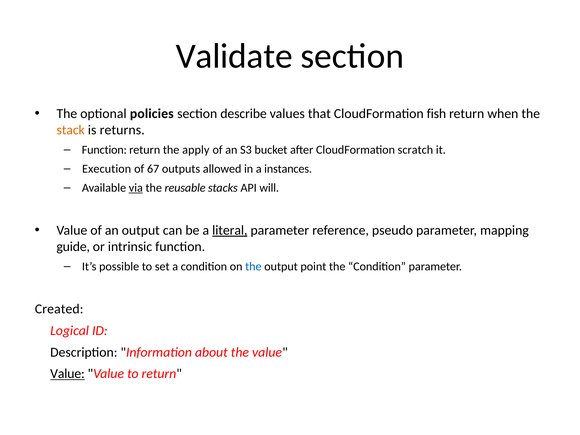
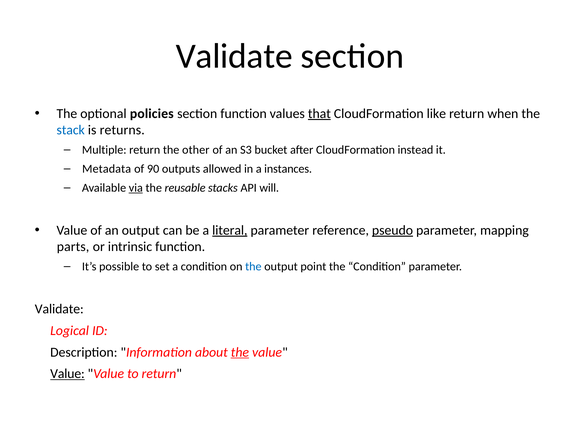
section describe: describe -> function (244, 114)
that underline: none -> present (319, 114)
fish: fish -> like (436, 114)
stack colour: orange -> blue (71, 130)
Function: Function -> Multiple (104, 150)
apply: apply -> other (196, 150)
scratch: scratch -> instead (415, 150)
Execution: Execution -> Metadata (107, 169)
67: 67 -> 90 (153, 169)
pseudo underline: none -> present (393, 230)
guide: guide -> parts (73, 247)
Created: Created -> Validate (59, 309)
the underline: none -> present (240, 352)
